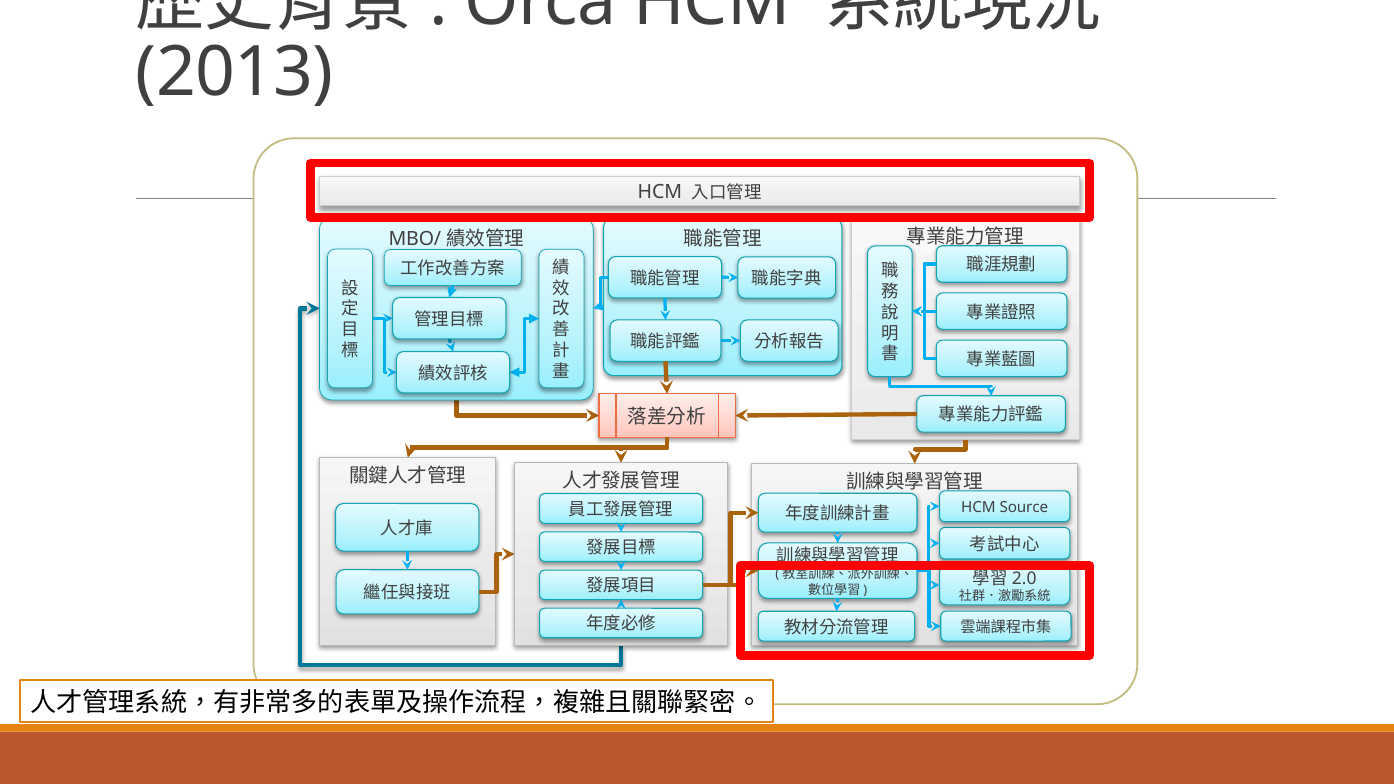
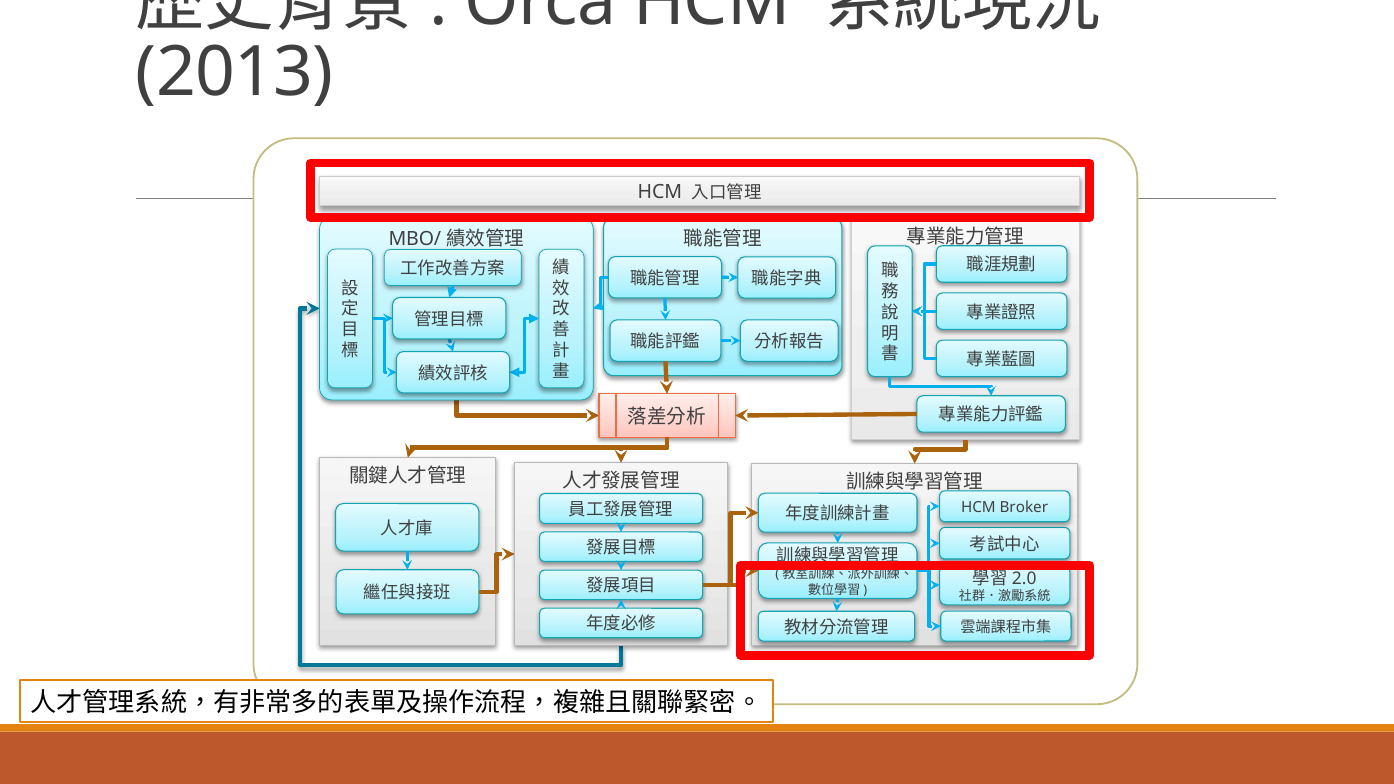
Source: Source -> Broker (1024, 507)
